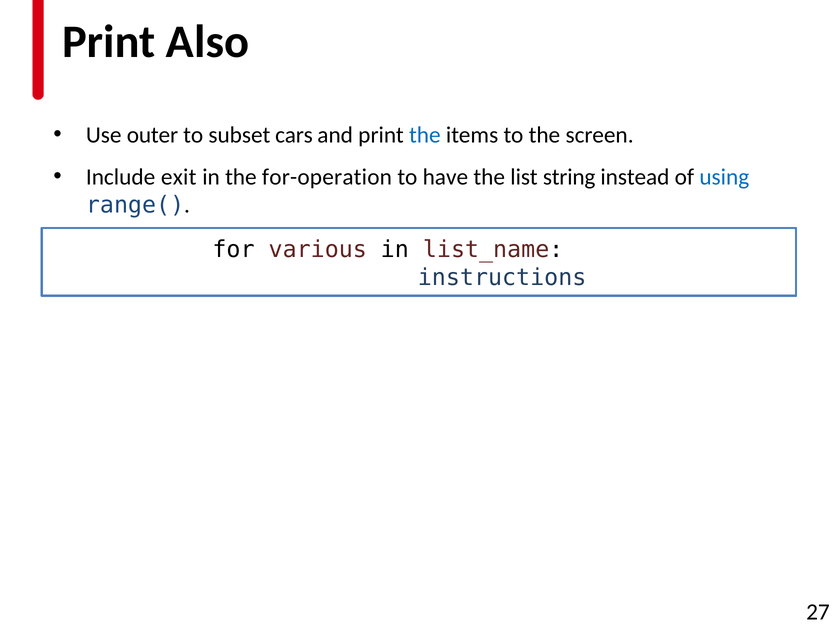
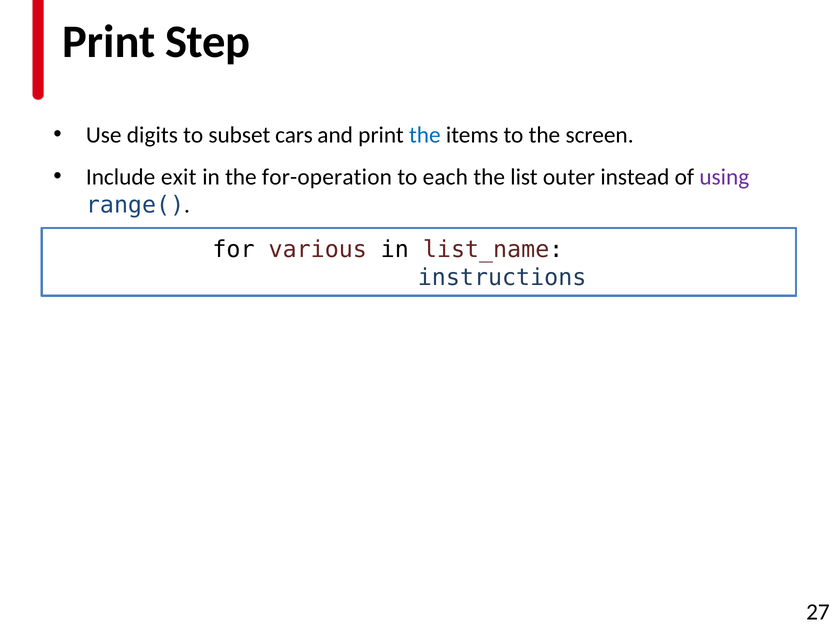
Also: Also -> Step (208, 42)
outer: outer -> digits (152, 135)
have: have -> each (445, 177)
string: string -> outer (569, 177)
using colour: blue -> purple (724, 177)
